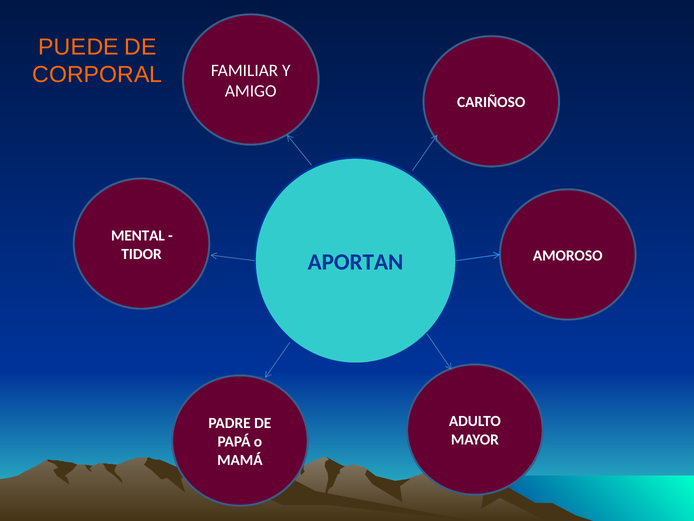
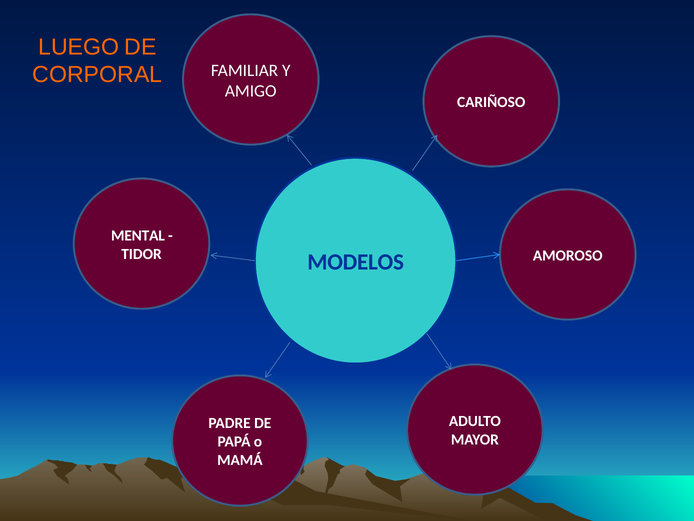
PUEDE: PUEDE -> LUEGO (79, 47)
APORTAN: APORTAN -> MODELOS (356, 262)
